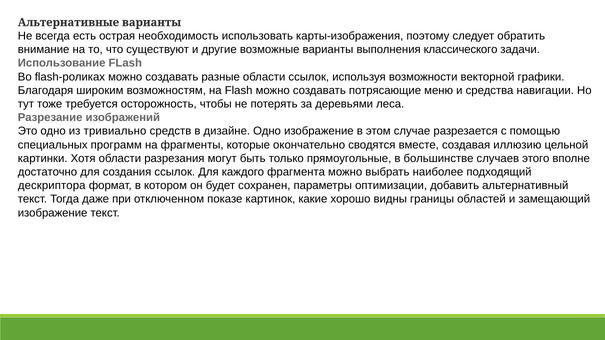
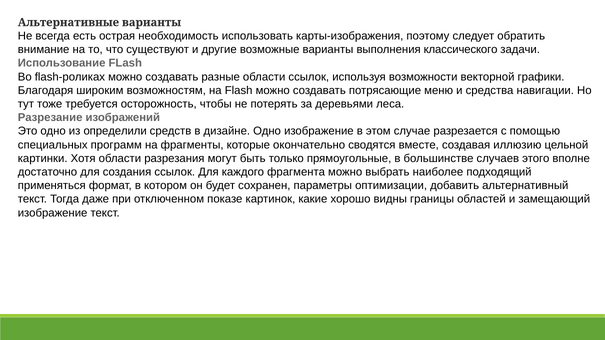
тривиально: тривиально -> определили (115, 131)
дескриптора: дескриптора -> применяться (52, 186)
